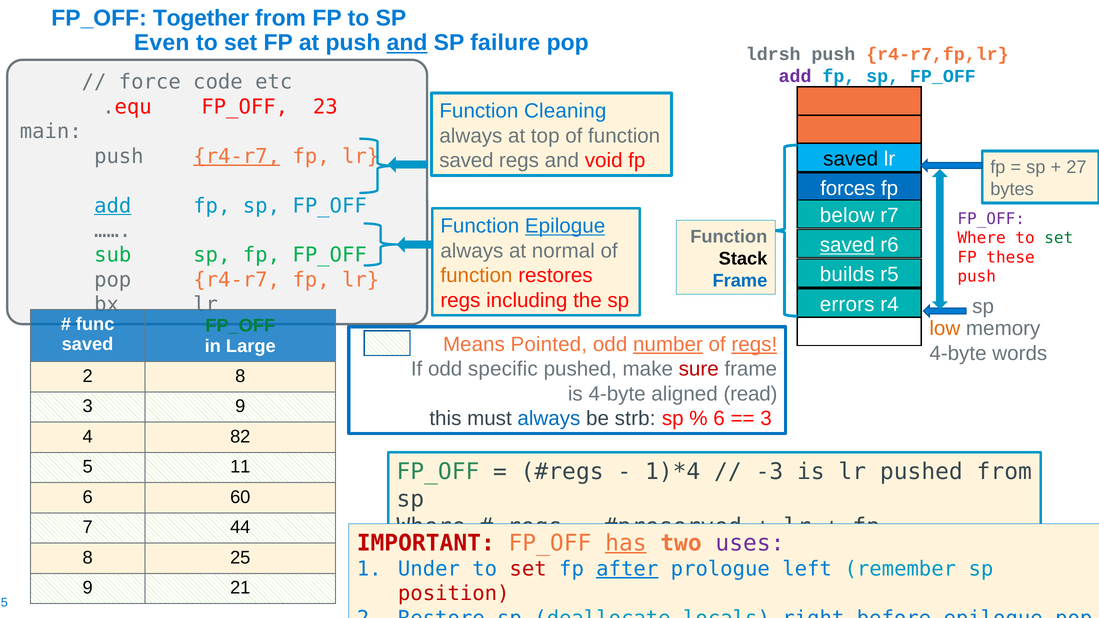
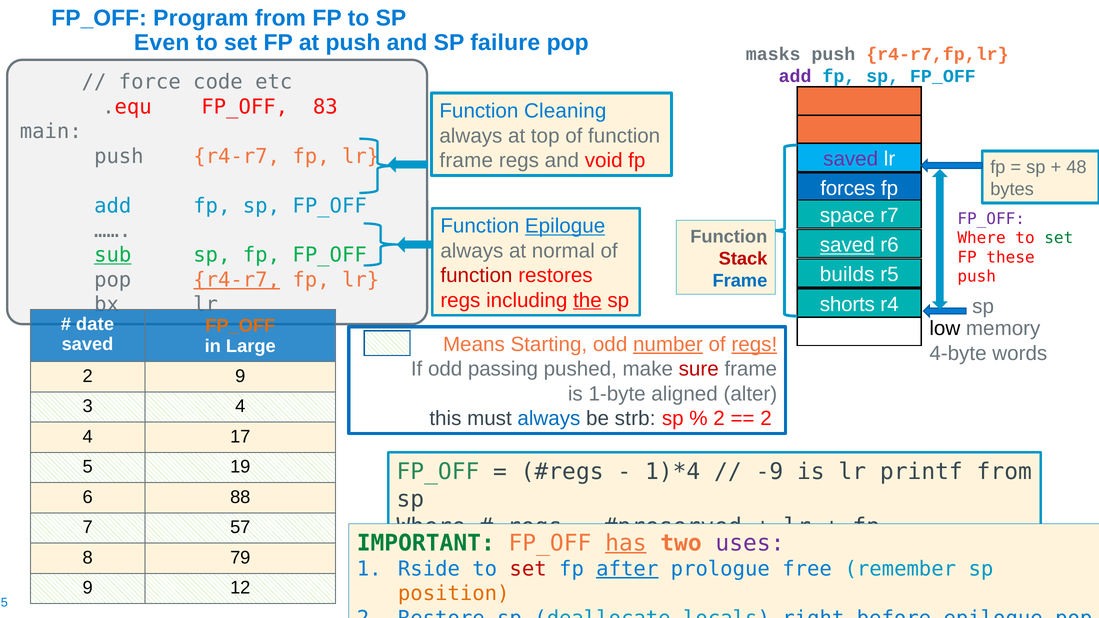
Together: Together -> Program (201, 18)
and underline: present -> none (407, 43)
ldrsh: ldrsh -> masks (773, 54)
23: 23 -> 83 (325, 107)
r4-r7 underline: present -> none (237, 156)
saved colour: black -> purple (851, 159)
saved: saved -> frame (466, 160)
27: 27 -> 48 (1076, 167)
add underline: present -> none (113, 206)
below: below -> space (847, 216)
sub underline: none -> present (113, 255)
Stack colour: black -> red (743, 259)
function colour: orange -> red (476, 276)
r4-r7 underline: none -> present (237, 280)
the underline: none -> present (587, 300)
errors: errors -> shorts (847, 304)
func: func -> date (95, 324)
FP_OFF colour: green -> orange (240, 326)
low colour: orange -> black (945, 329)
Pointed: Pointed -> Starting (549, 345)
specific: specific -> passing (503, 369)
2 8: 8 -> 9 (240, 376)
is 4-byte: 4-byte -> 1-byte (617, 394)
read: read -> alter (750, 394)
3 9: 9 -> 4 (240, 407)
6: 6 -> 2 (719, 419)
3: 3 -> 2 (766, 419)
82: 82 -> 17 (240, 437)
11: 11 -> 19 (240, 467)
-3: -3 -> -9 (769, 472)
lr pushed: pushed -> printf (921, 472)
60: 60 -> 88 (240, 497)
44: 44 -> 57 (240, 528)
IMPORTANT colour: red -> green (426, 543)
25: 25 -> 79 (240, 558)
Under: Under -> Rside (429, 569)
left: left -> free (807, 569)
21: 21 -> 12 (240, 588)
position colour: red -> orange (454, 594)
